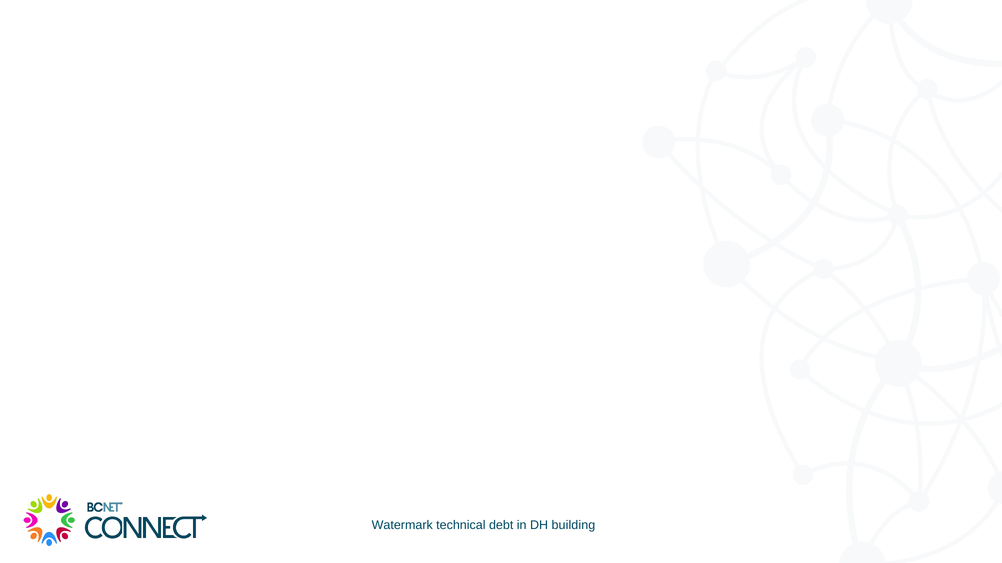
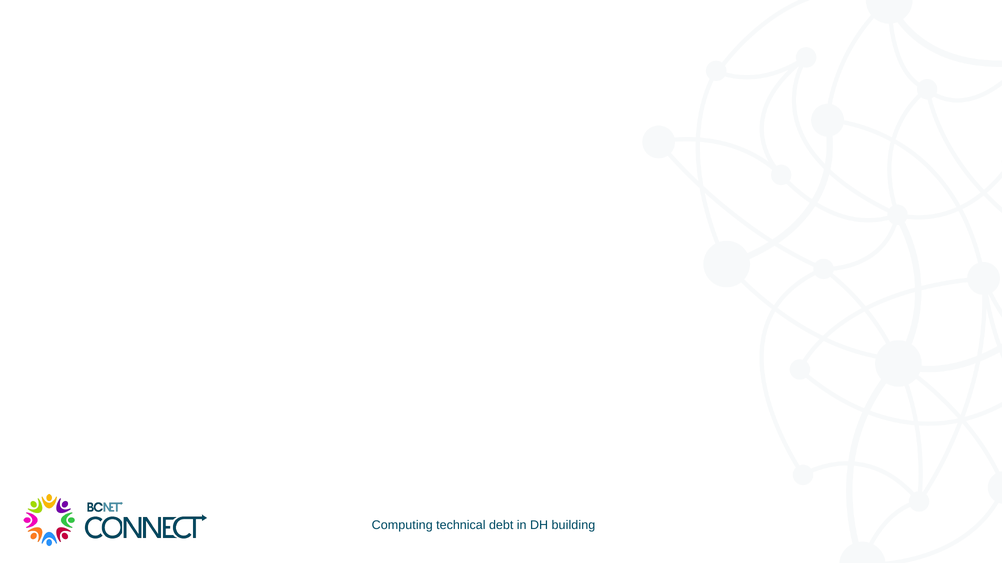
Watermark: Watermark -> Computing (402, 526)
